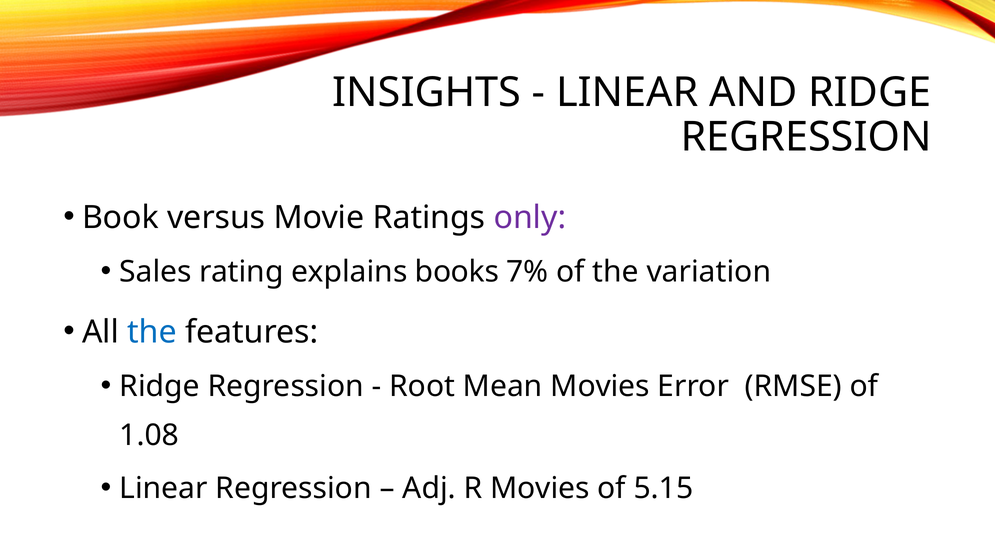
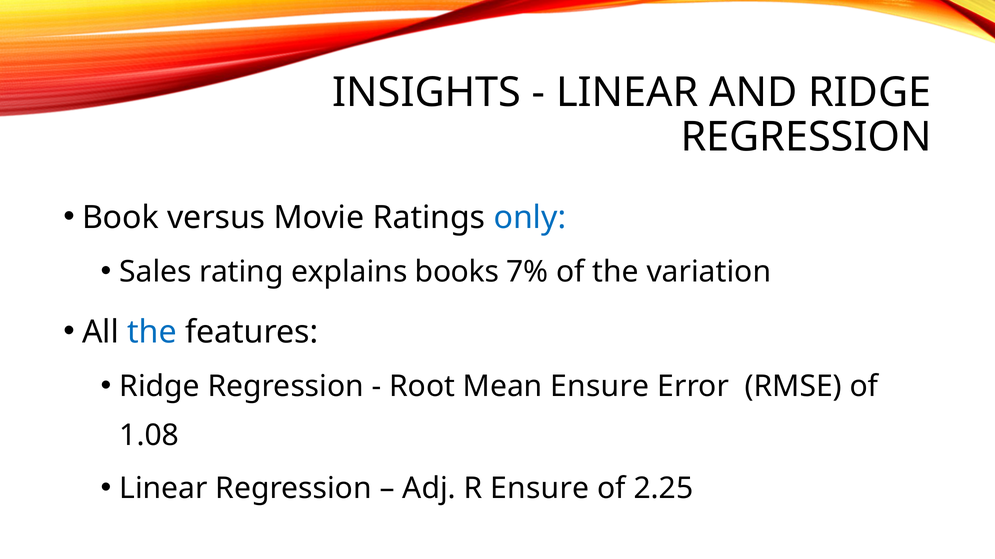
only colour: purple -> blue (530, 218)
Mean Movies: Movies -> Ensure (600, 387)
R Movies: Movies -> Ensure (540, 489)
5.15: 5.15 -> 2.25 (663, 489)
